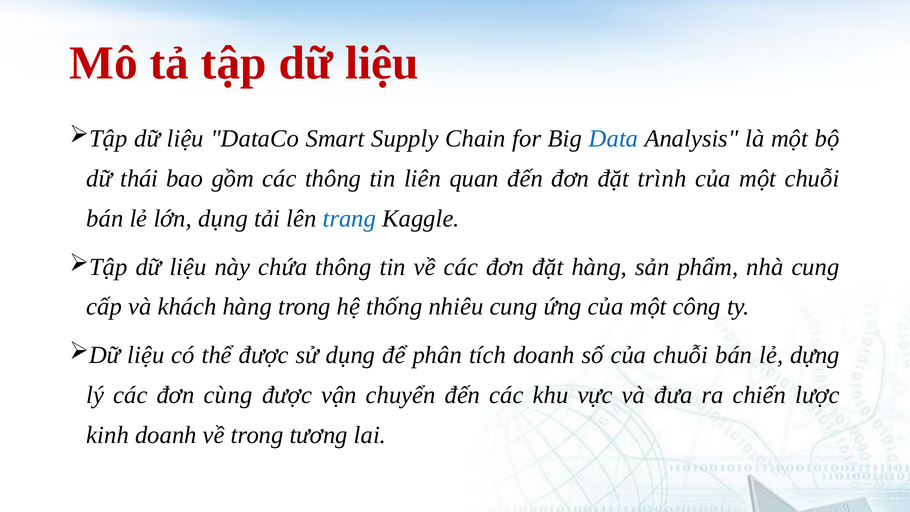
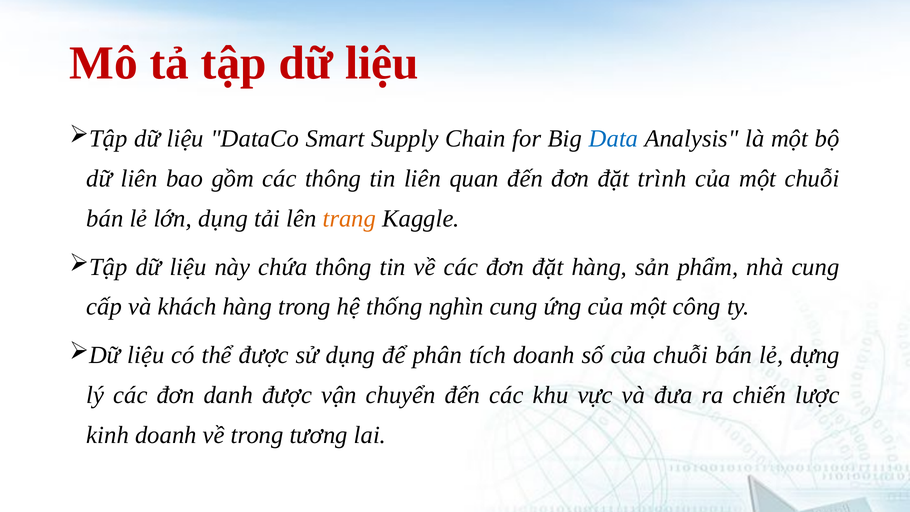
dữ thái: thái -> liên (139, 179)
trang colour: blue -> orange (349, 218)
nhiêu: nhiêu -> nghìn (456, 307)
cùng: cùng -> danh (228, 395)
